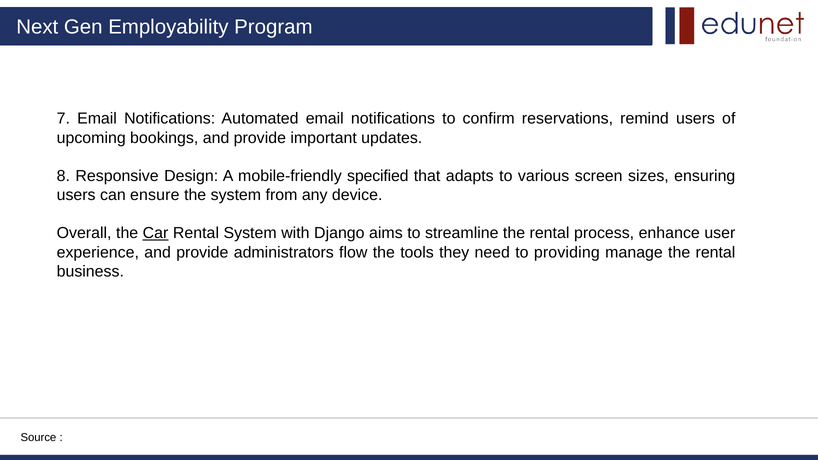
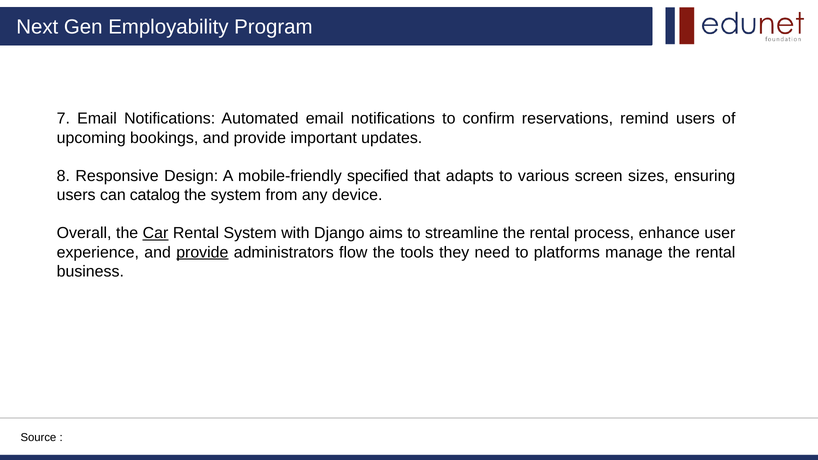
ensure: ensure -> catalog (155, 195)
provide underline: none -> present (202, 252)
providing: providing -> platforms (567, 252)
